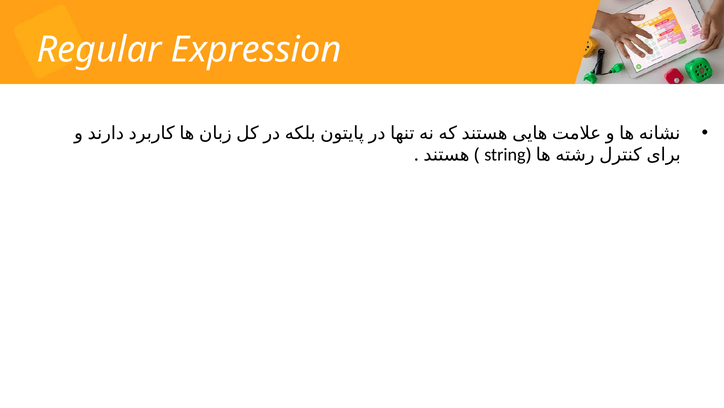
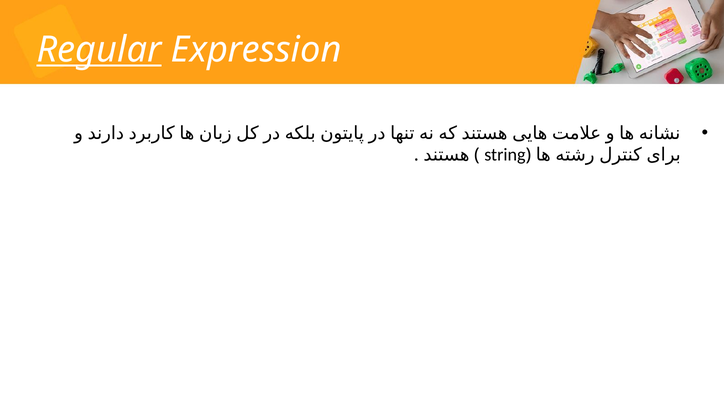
Regular underline: none -> present (99, 50)
